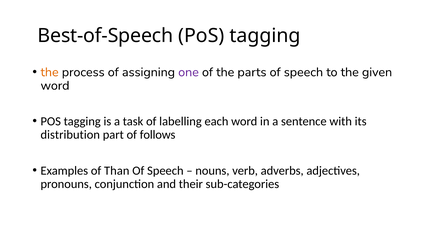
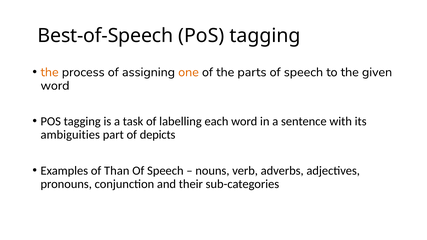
one colour: purple -> orange (189, 72)
distribution: distribution -> ambiguities (70, 135)
follows: follows -> depicts (158, 135)
